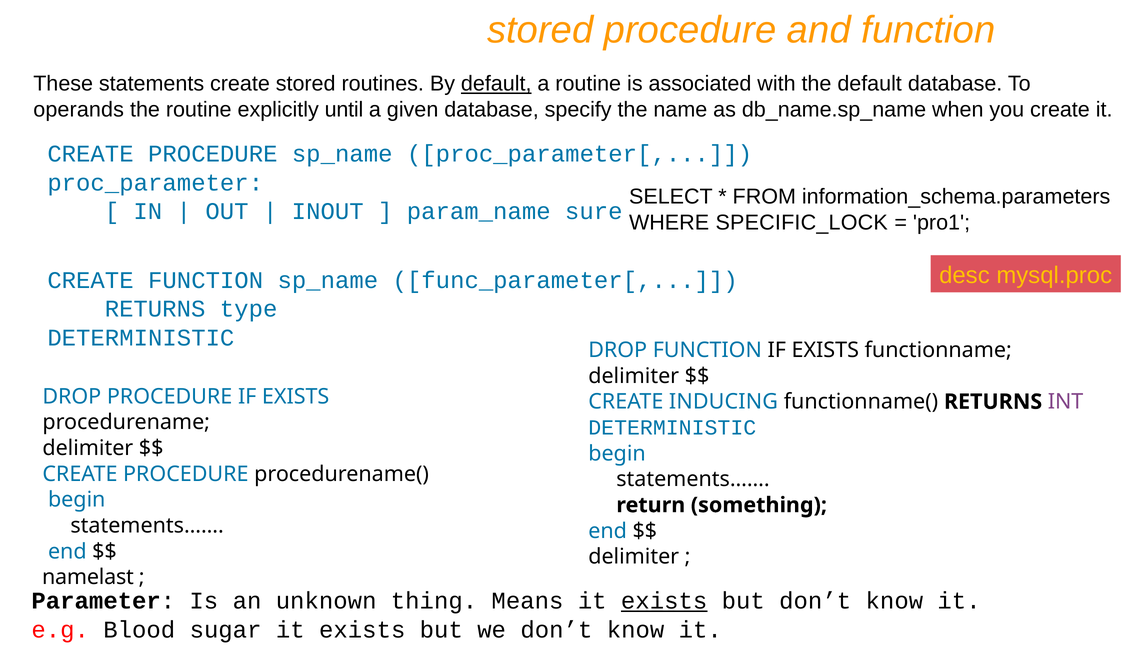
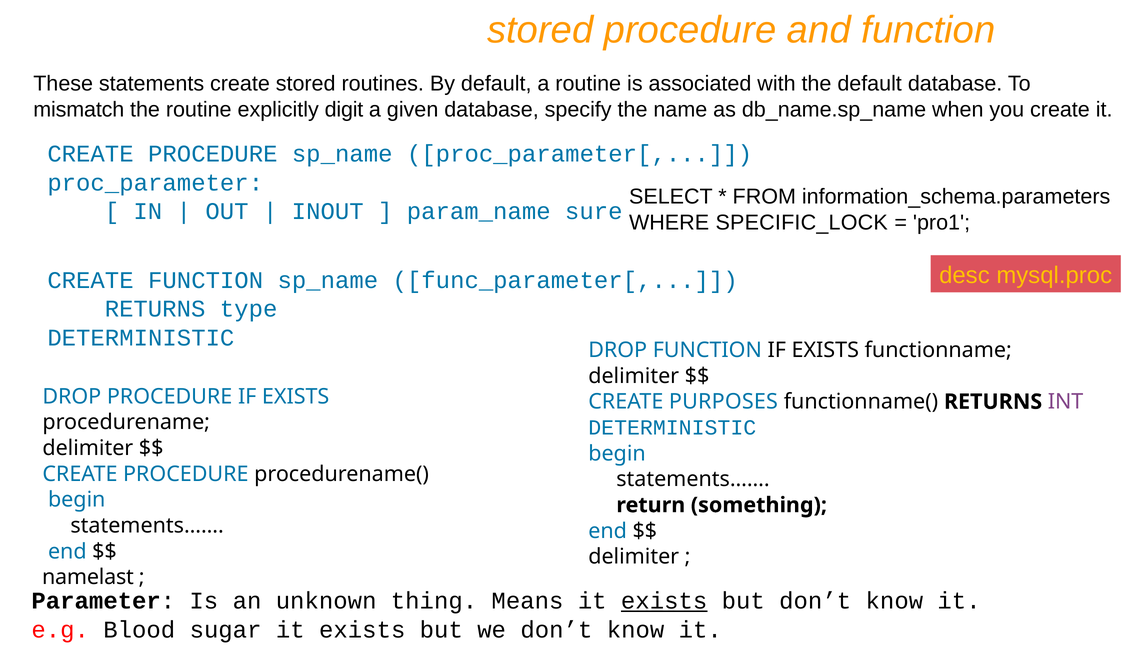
default underline: present -> none (496, 84)
operands: operands -> mismatch (79, 110)
until: until -> digit (344, 110)
INDUCING: INDUCING -> PURPOSES (723, 402)
